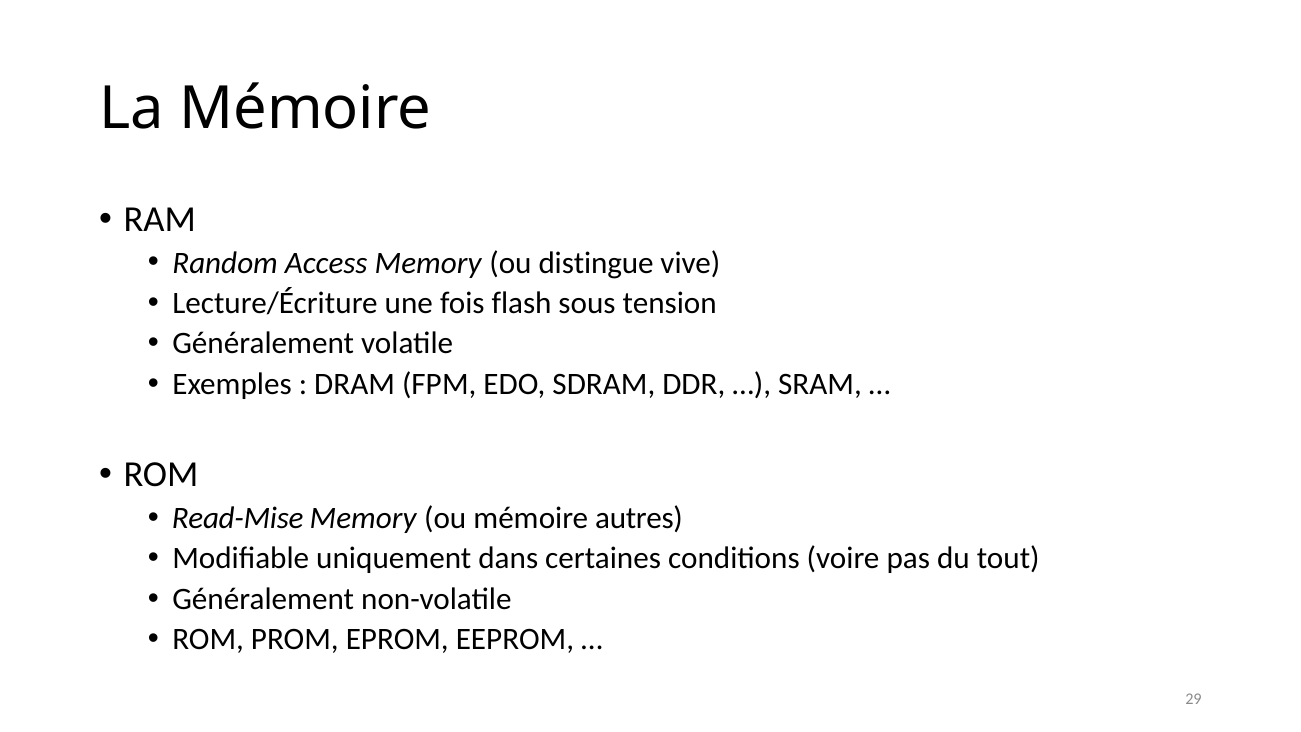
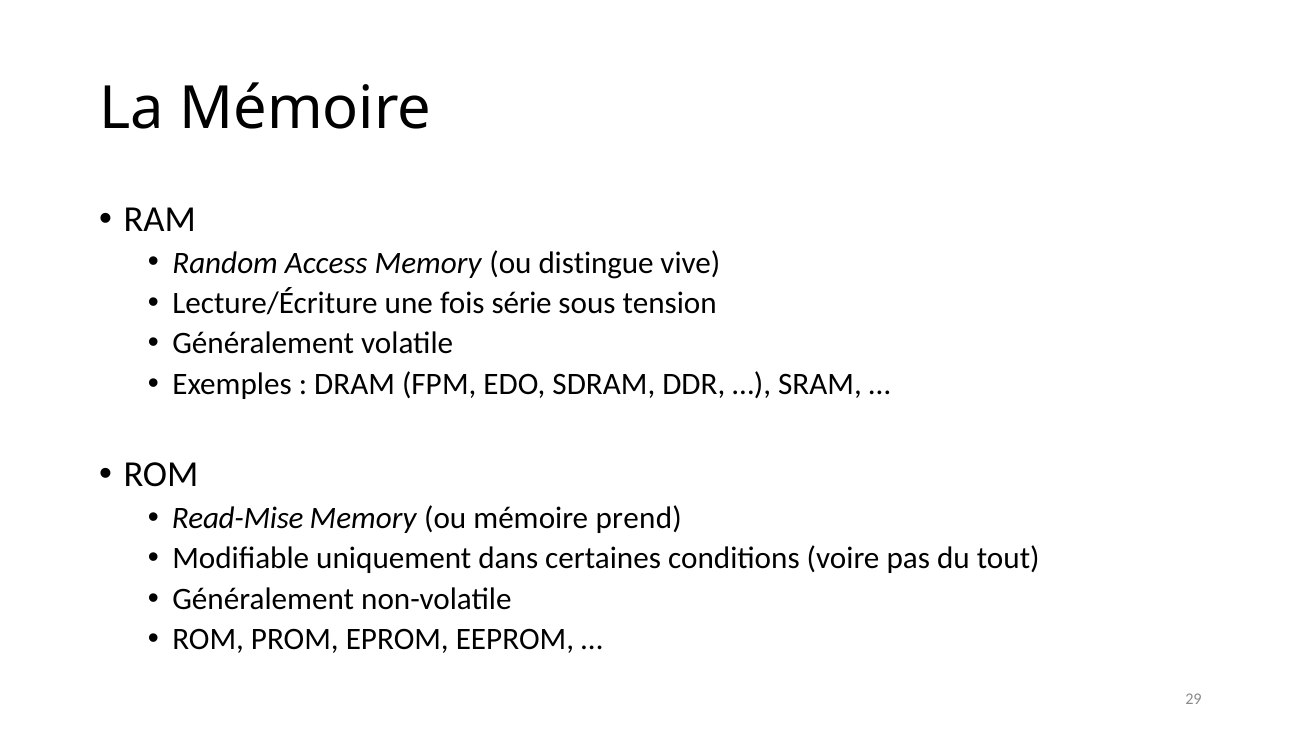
flash: flash -> série (522, 303)
autres: autres -> prend (639, 518)
